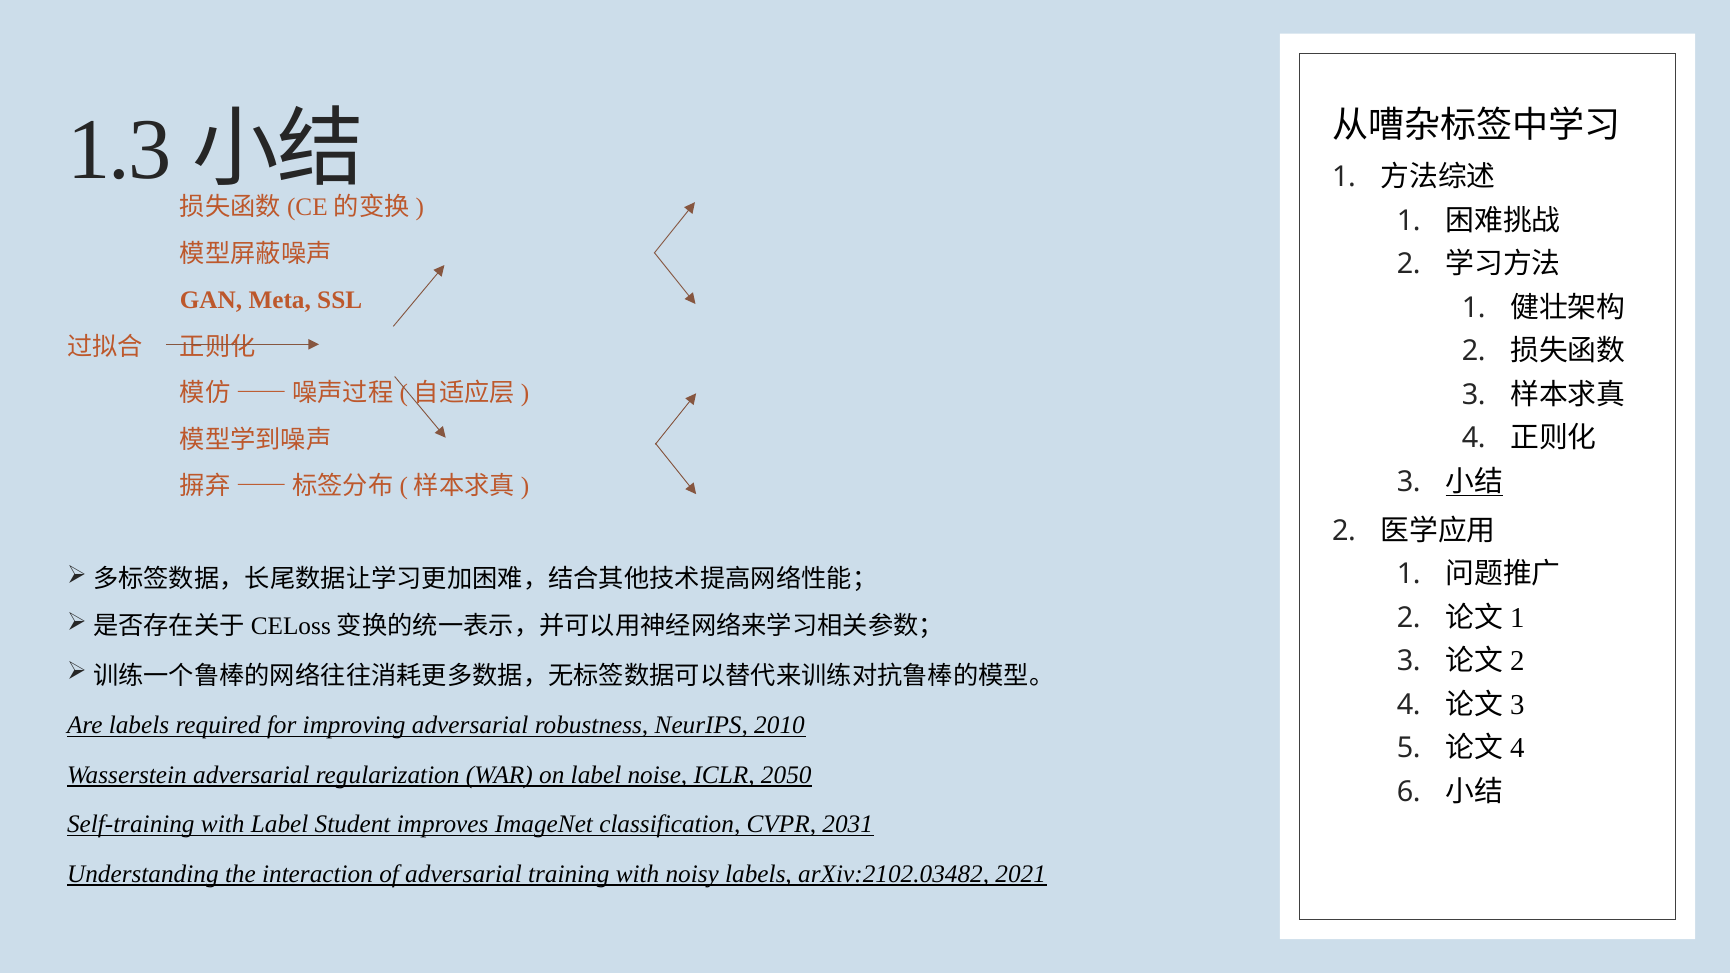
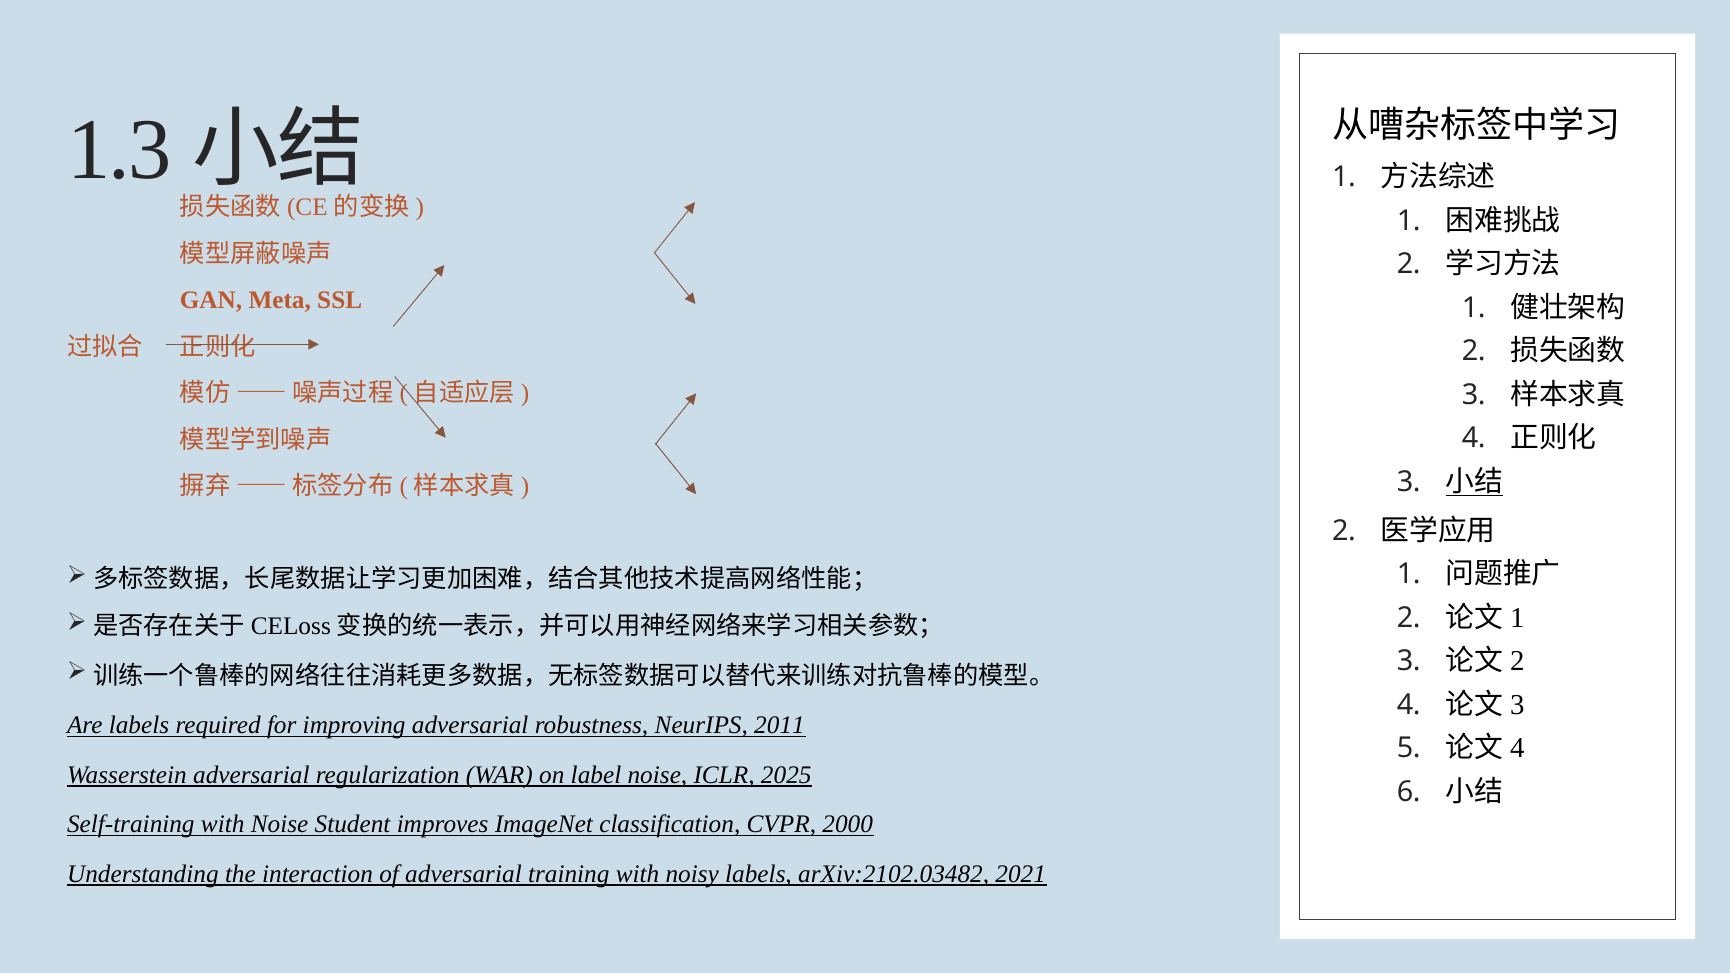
2010: 2010 -> 2011 (780, 725)
2050: 2050 -> 2025 (786, 775)
with Label: Label -> Noise (280, 824)
2031: 2031 -> 2000 (848, 824)
